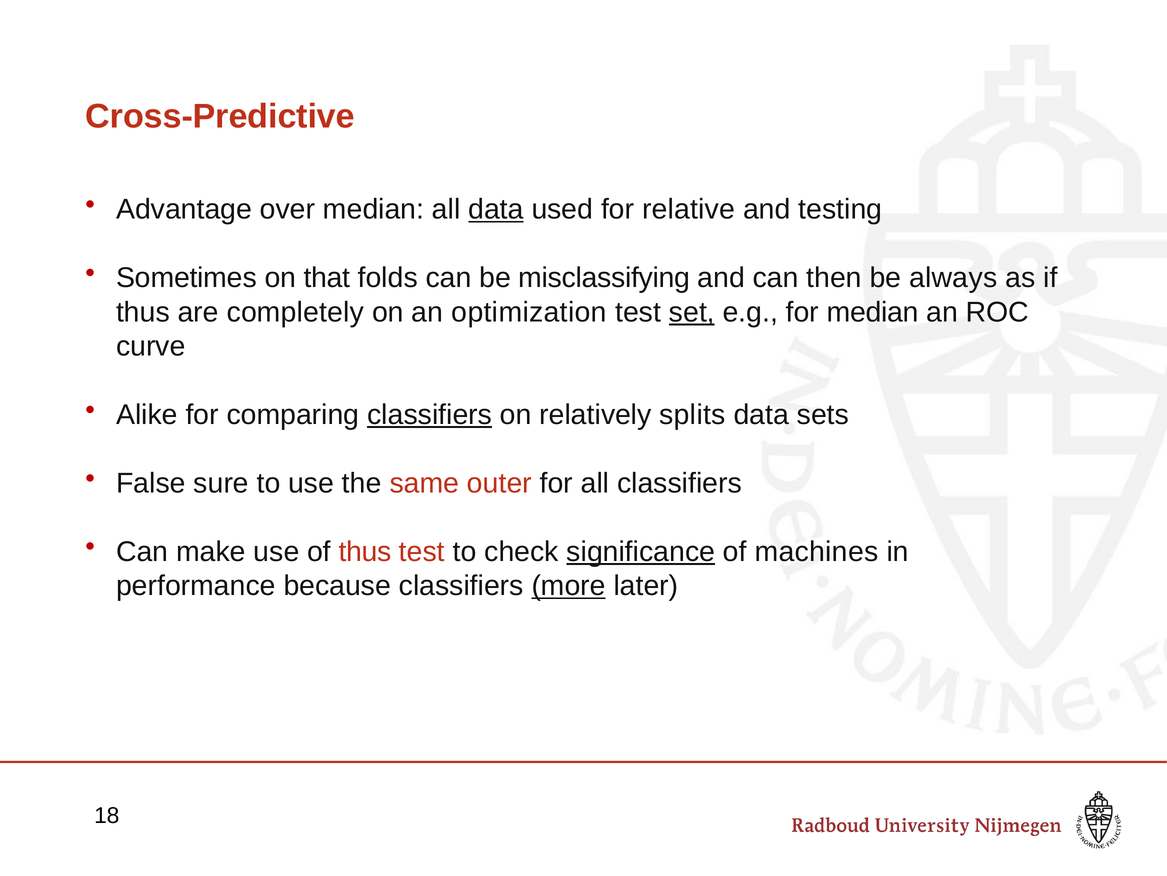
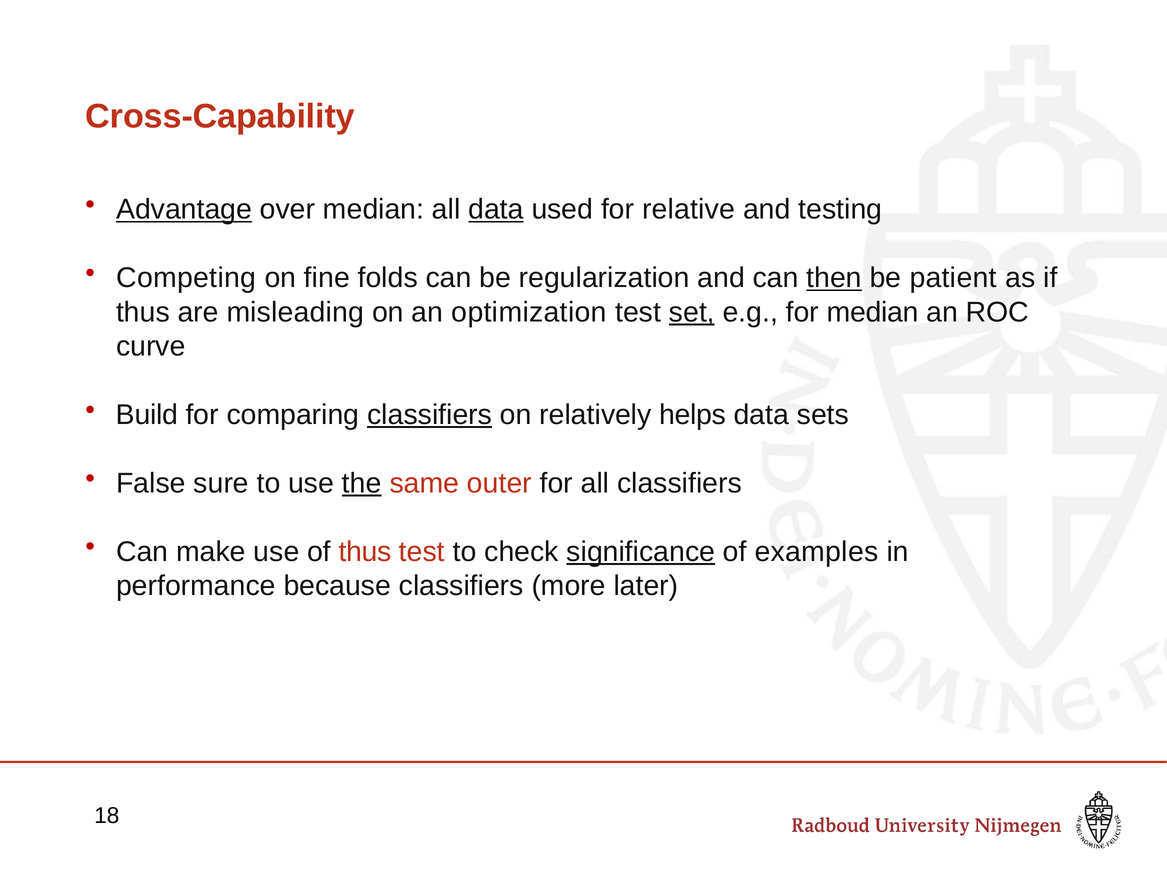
Cross-Predictive: Cross-Predictive -> Cross-Capability (220, 116)
Advantage underline: none -> present (184, 209)
Sometimes: Sometimes -> Competing (186, 278)
that: that -> fine (327, 278)
misclassifying: misclassifying -> regularization (604, 278)
then underline: none -> present (834, 278)
always: always -> patient (953, 278)
completely: completely -> misleading (295, 312)
Alike: Alike -> Build (147, 414)
splits: splits -> helps (693, 414)
the underline: none -> present (362, 483)
machines: machines -> examples (817, 551)
more underline: present -> none (569, 585)
